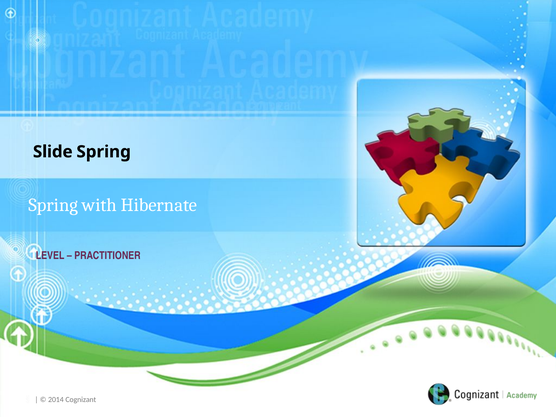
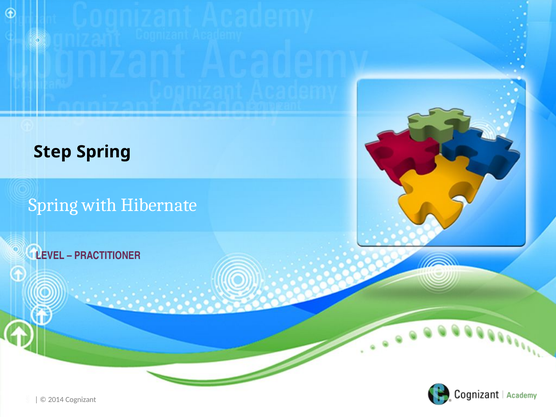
Slide: Slide -> Step (53, 152)
